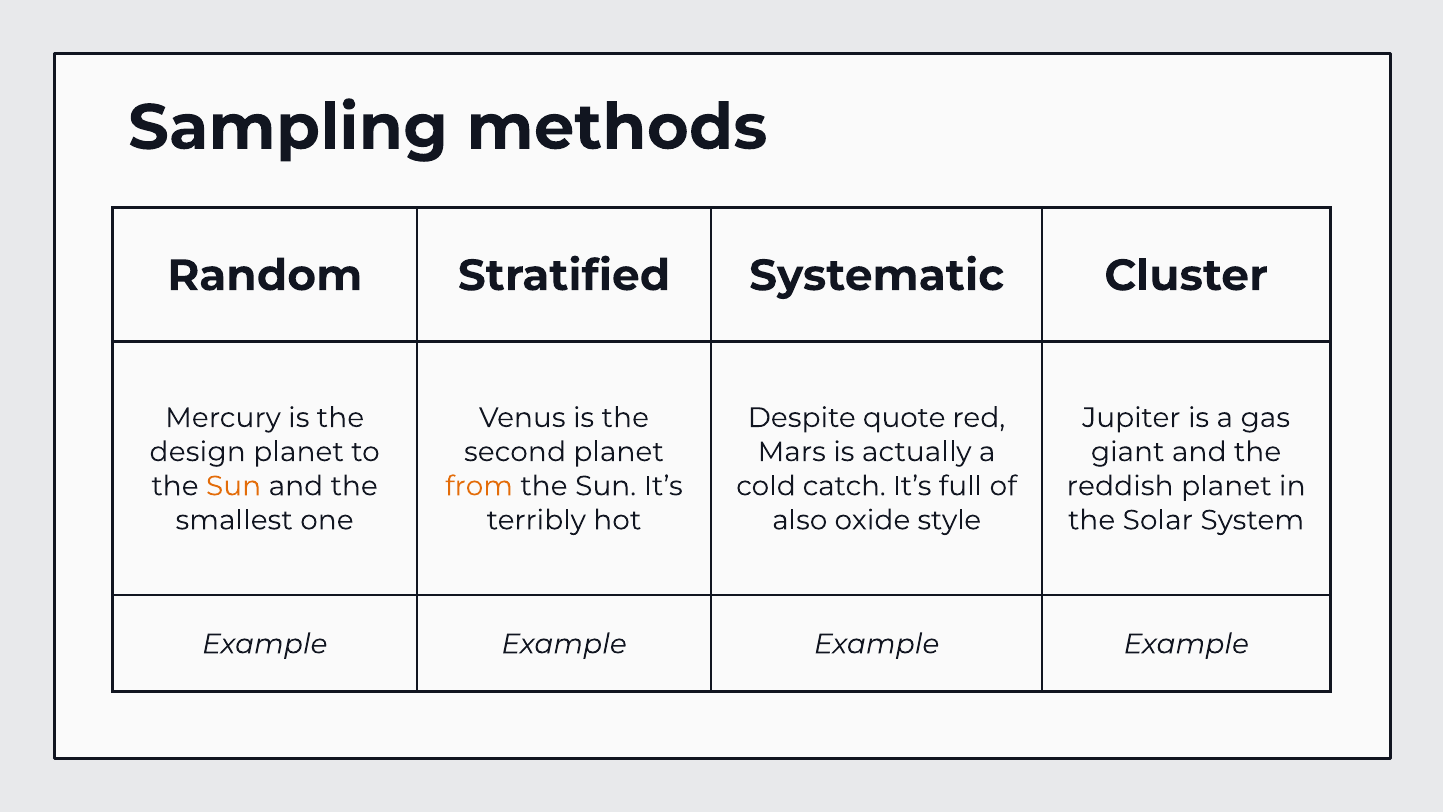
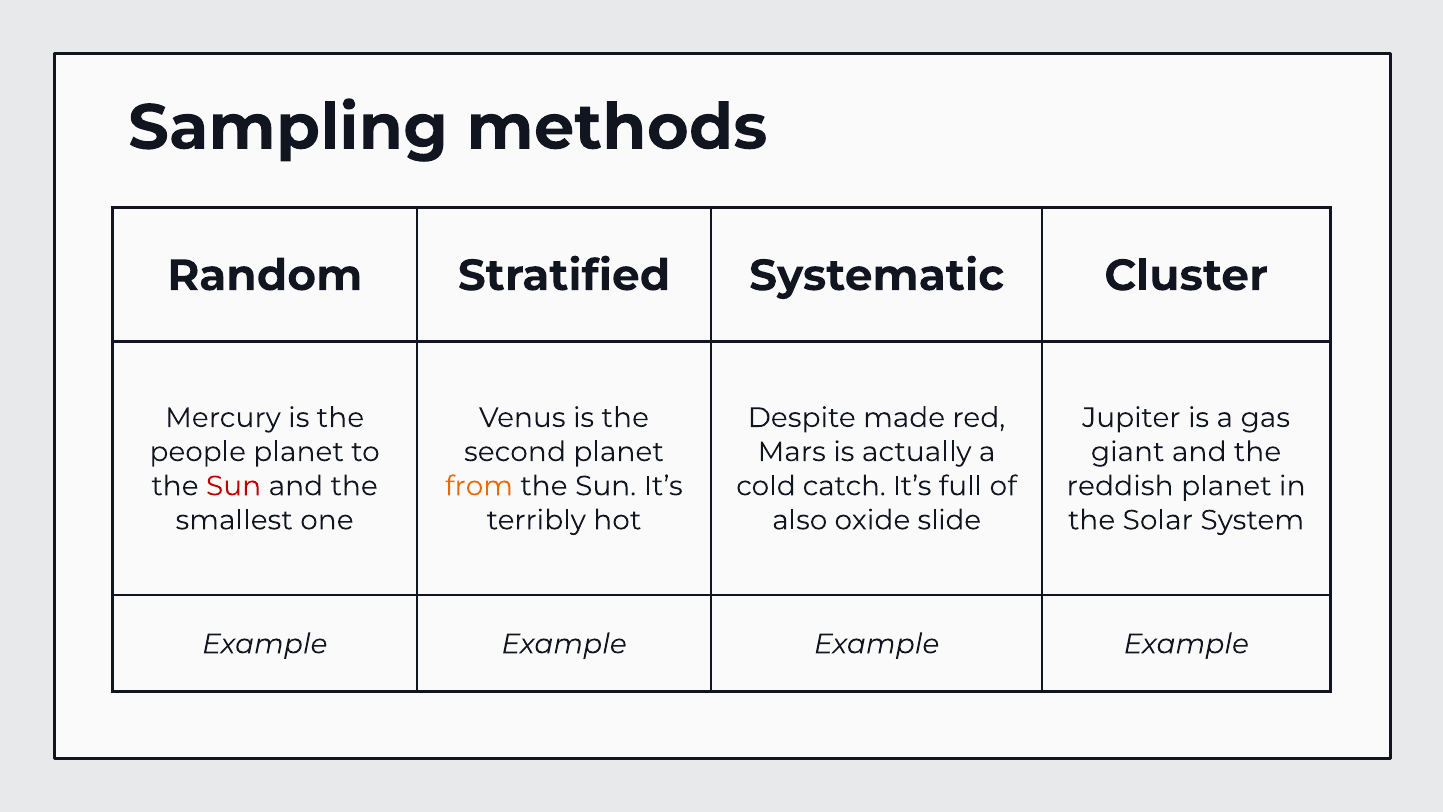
quote: quote -> made (904, 418)
design: design -> people (198, 452)
Sun colour: orange -> red (234, 486)
style: style -> slide (949, 520)
